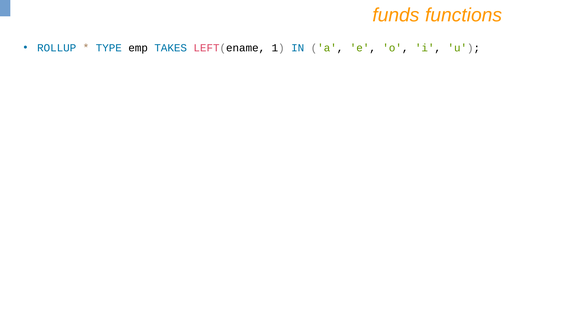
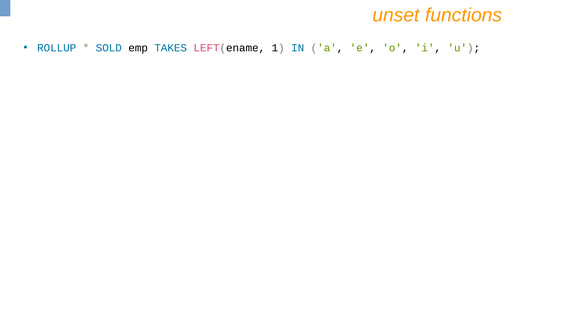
funds: funds -> unset (396, 15)
TYPE: TYPE -> SOLD (109, 48)
